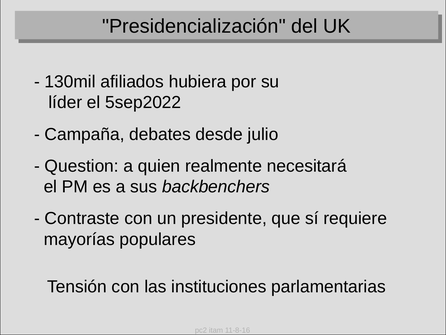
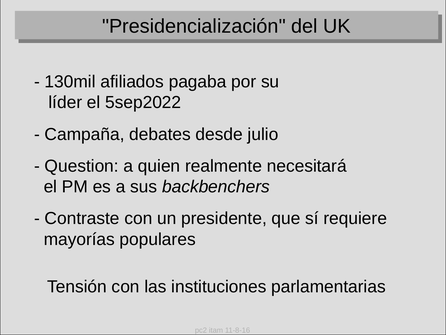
hubiera: hubiera -> pagaba (198, 82)
